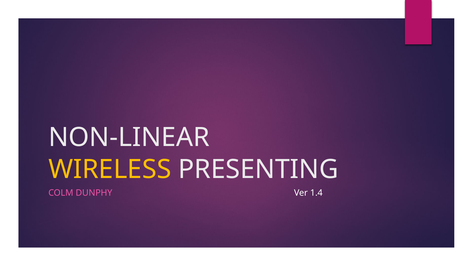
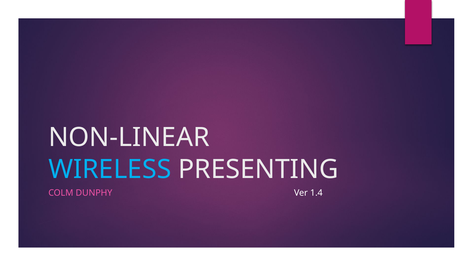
WIRELESS colour: yellow -> light blue (110, 169)
